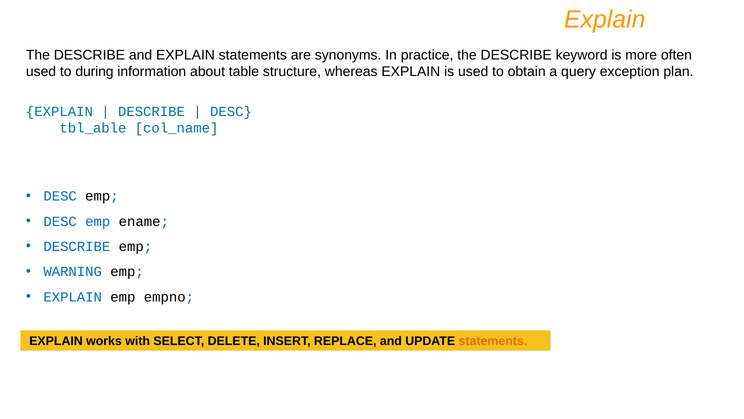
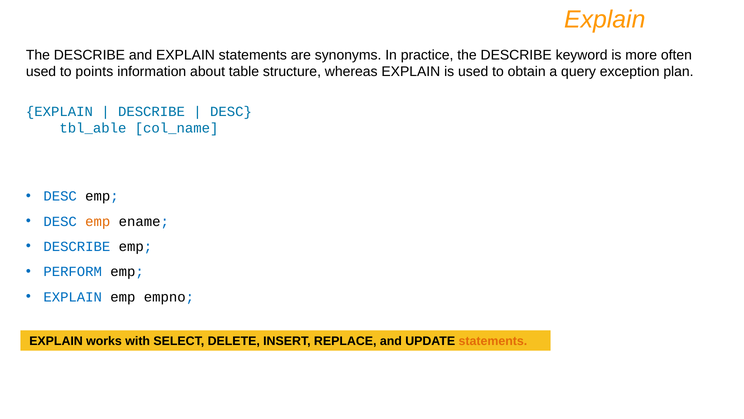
during: during -> points (94, 72)
emp colour: blue -> orange (98, 221)
WARNING: WARNING -> PERFORM (73, 271)
